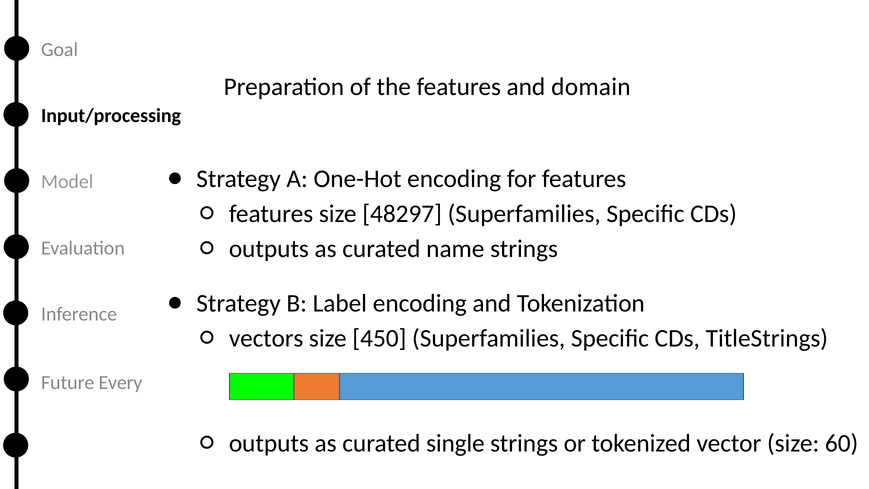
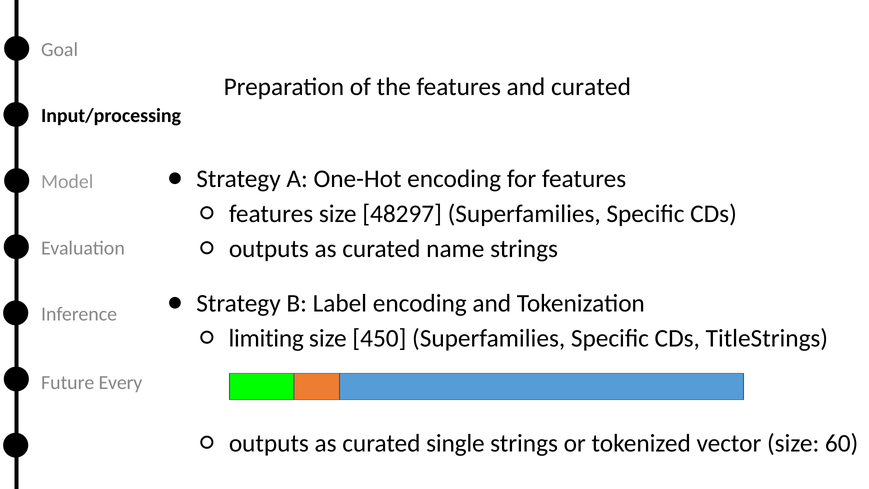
and domain: domain -> curated (591, 87)
vectors: vectors -> limiting (266, 338)
